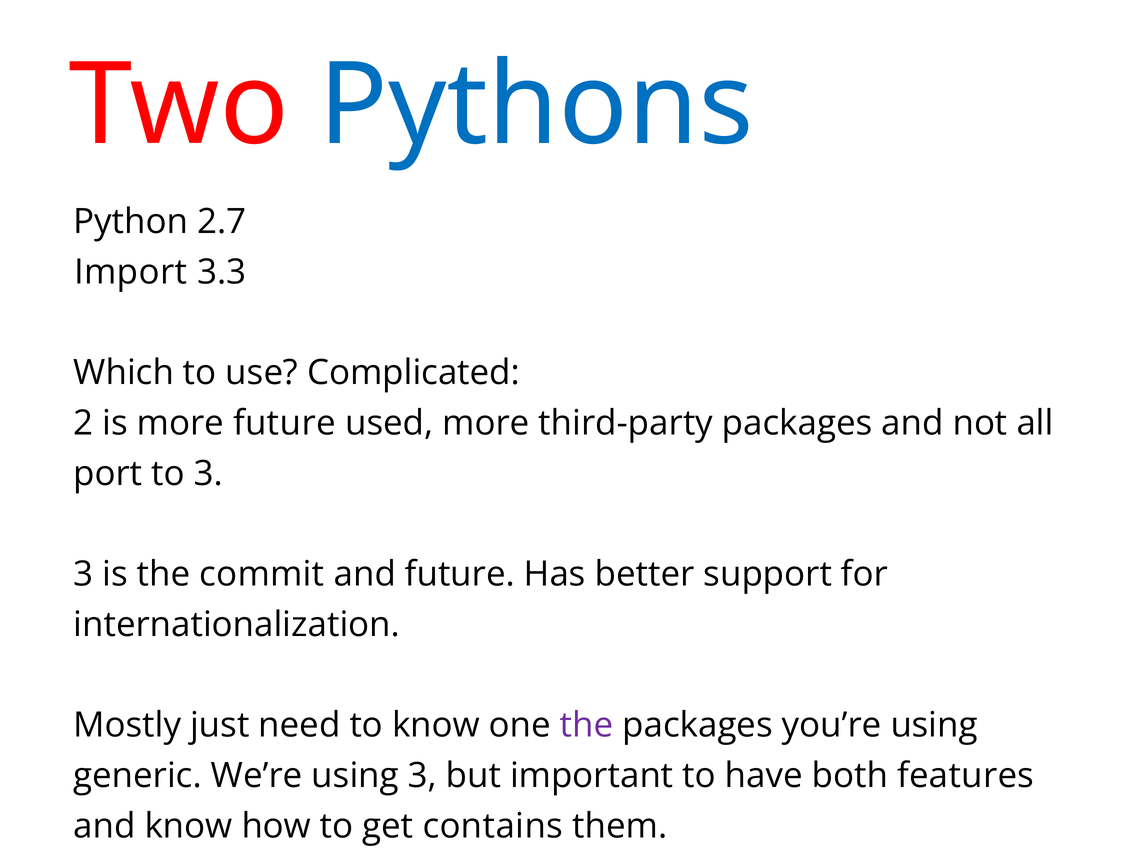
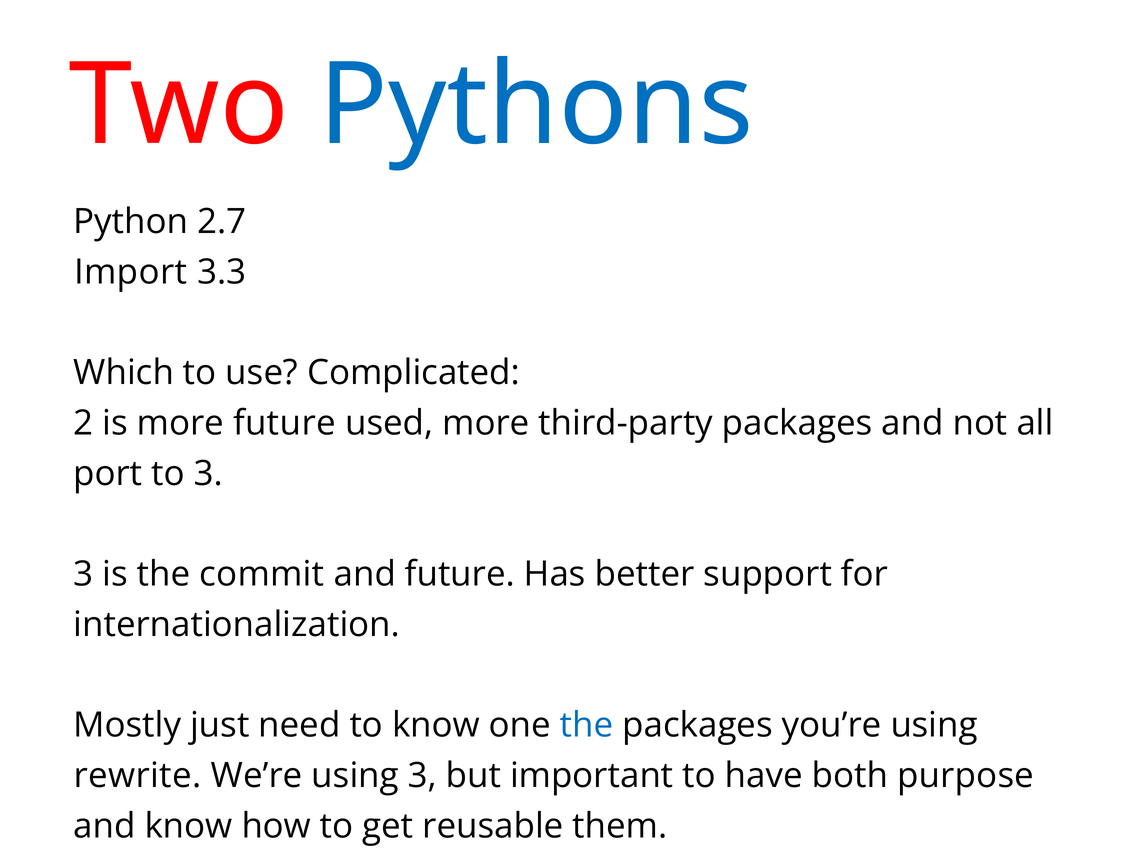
the colour: purple -> blue (587, 725)
generic: generic -> rewrite (137, 775)
features: features -> purpose (966, 775)
contains: contains -> reusable (493, 826)
